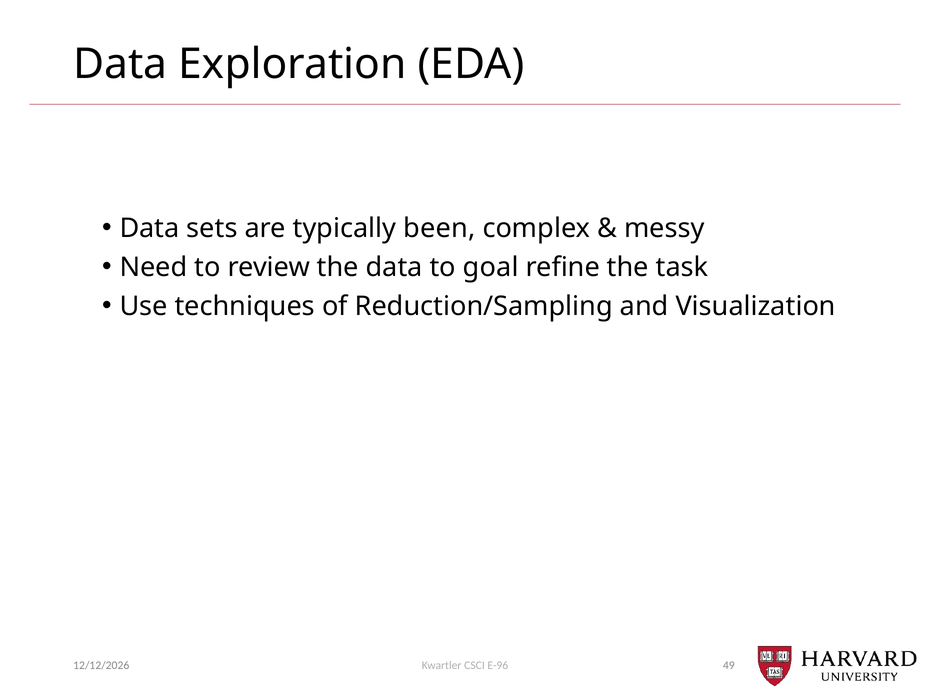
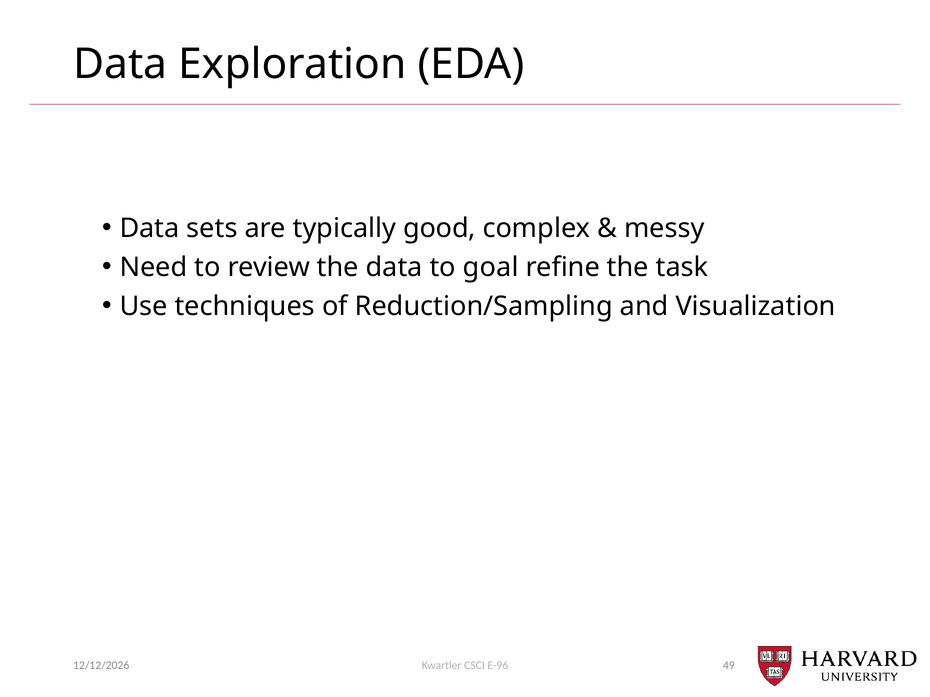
been: been -> good (439, 228)
